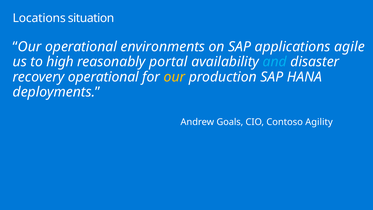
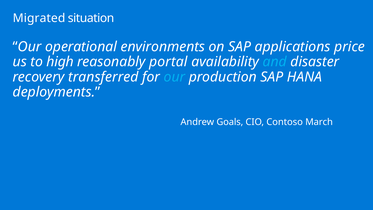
Locations: Locations -> Migrated (39, 18)
agile: agile -> price (350, 47)
recovery operational: operational -> transferred (103, 77)
our colour: yellow -> light blue (174, 77)
Agility: Agility -> March (319, 122)
